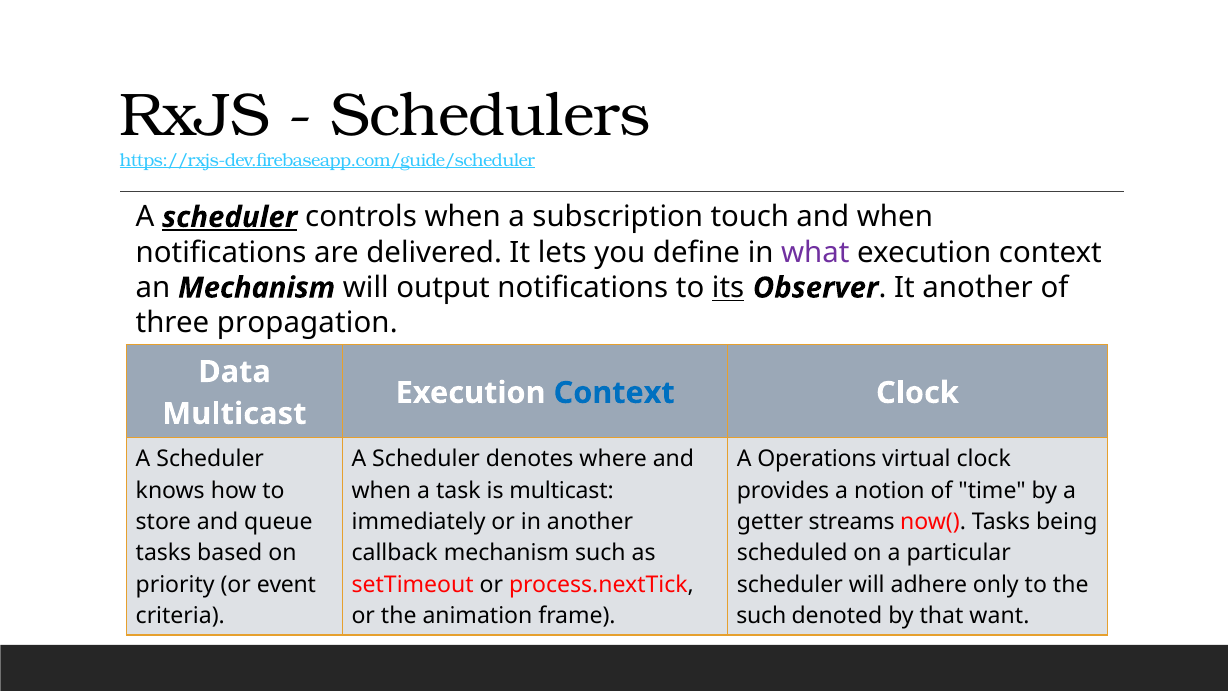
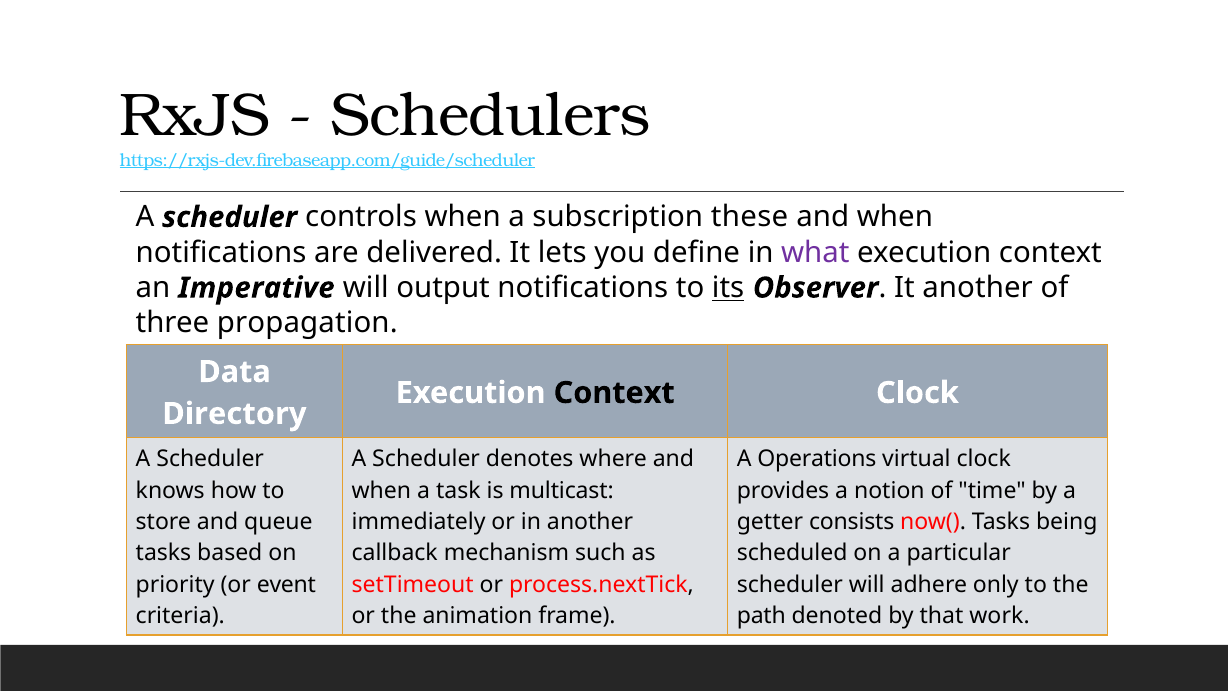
scheduler underline: present -> none (230, 217)
touch: touch -> these (750, 217)
an Mechanism: Mechanism -> Imperative (256, 288)
Context colour: blue -> black (614, 393)
Multicast: Multicast -> Directory (234, 414)
streams: streams -> consists (852, 522)
such: such -> path (761, 616)
want: want -> work (999, 616)
